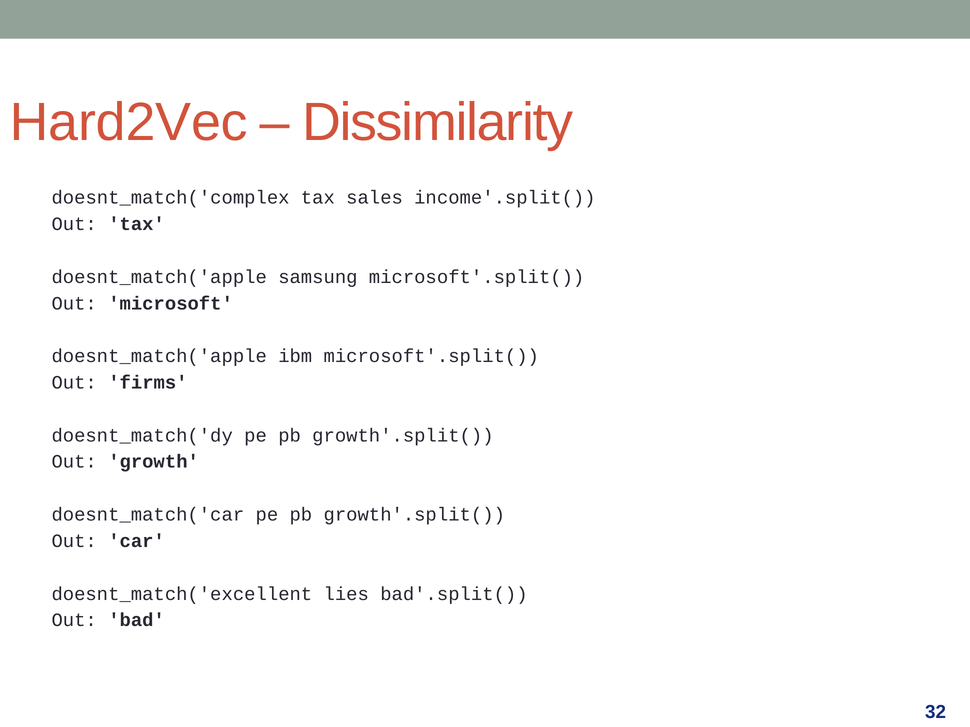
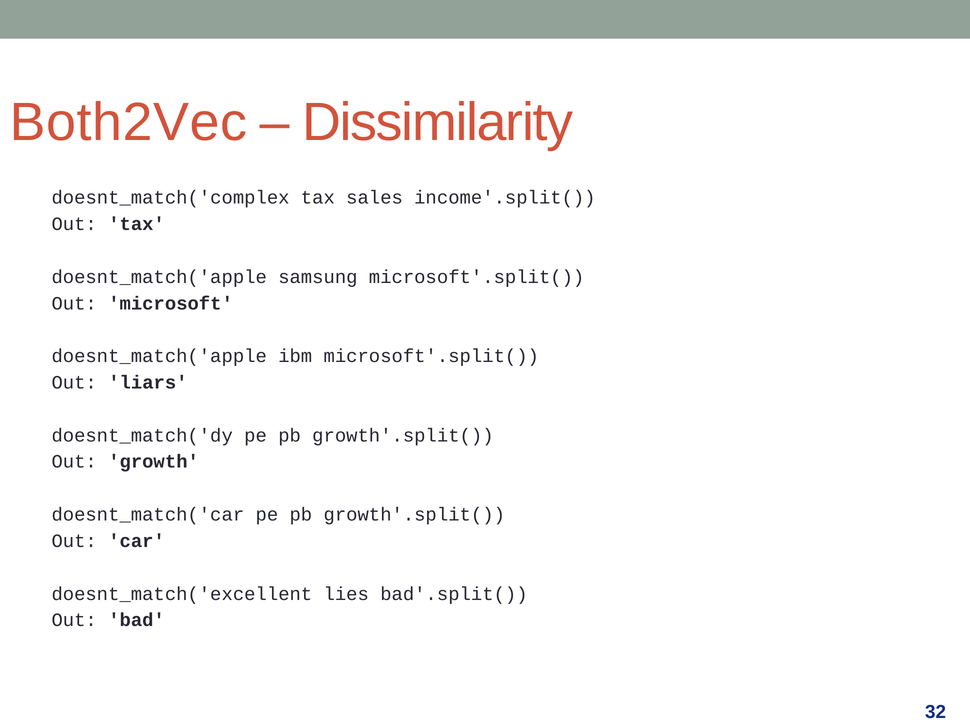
Hard2Vec: Hard2Vec -> Both2Vec (128, 123)
firms: firms -> liars (148, 383)
